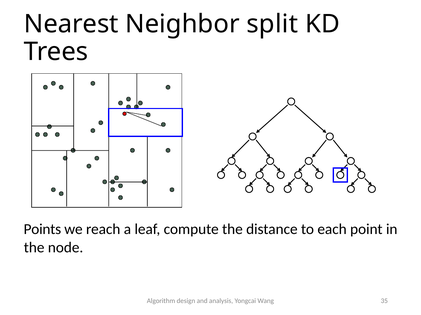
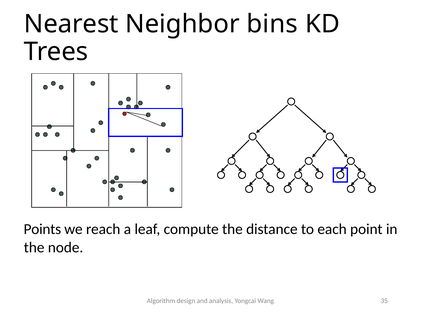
split: split -> bins (272, 24)
